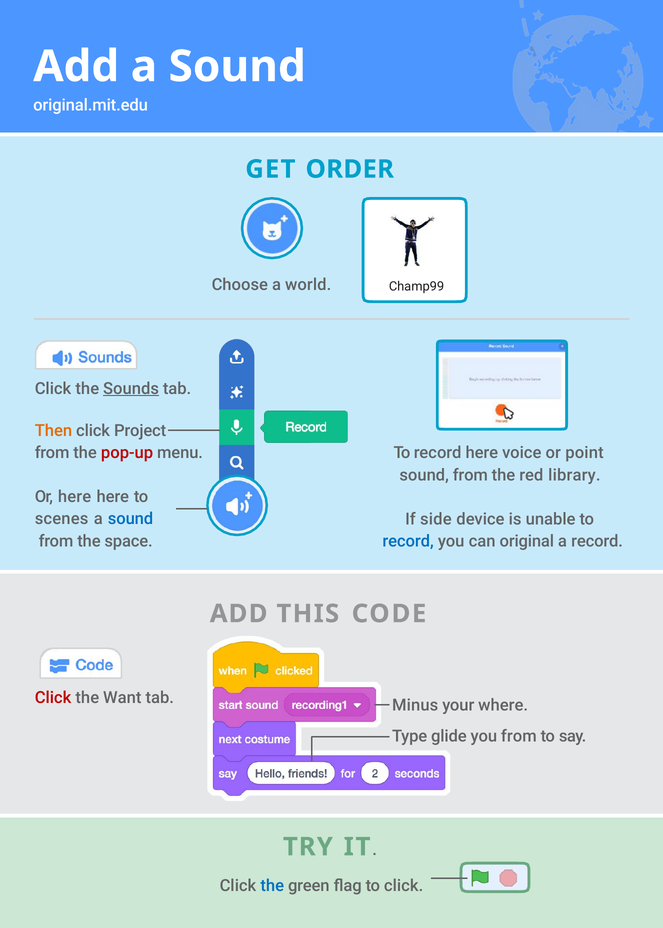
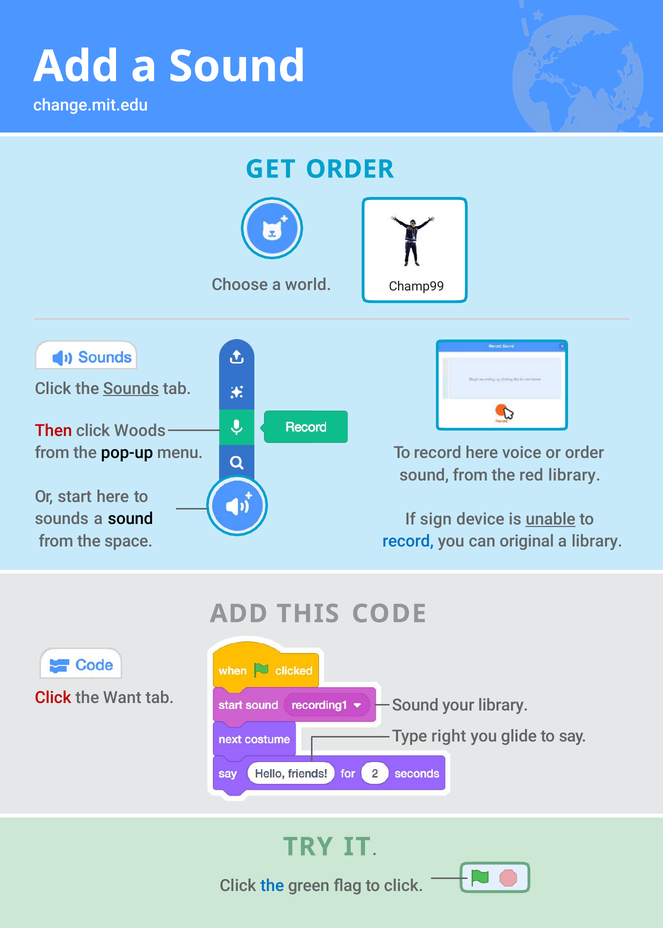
original.mit.edu: original.mit.edu -> change.mit.edu (90, 105)
Then colour: orange -> red (53, 431)
Project: Project -> Woods (140, 431)
pop-up colour: red -> black (127, 453)
or point: point -> order (585, 453)
Or here: here -> start (75, 497)
scenes: scenes -> sounds (62, 519)
sound colour: blue -> black (131, 519)
side: side -> sign (436, 519)
unable underline: none -> present (551, 519)
a record: record -> library (597, 542)
tab Minus: Minus -> Sound (415, 705)
your where: where -> library (503, 705)
glide: glide -> right (449, 736)
you from: from -> glide (519, 736)
